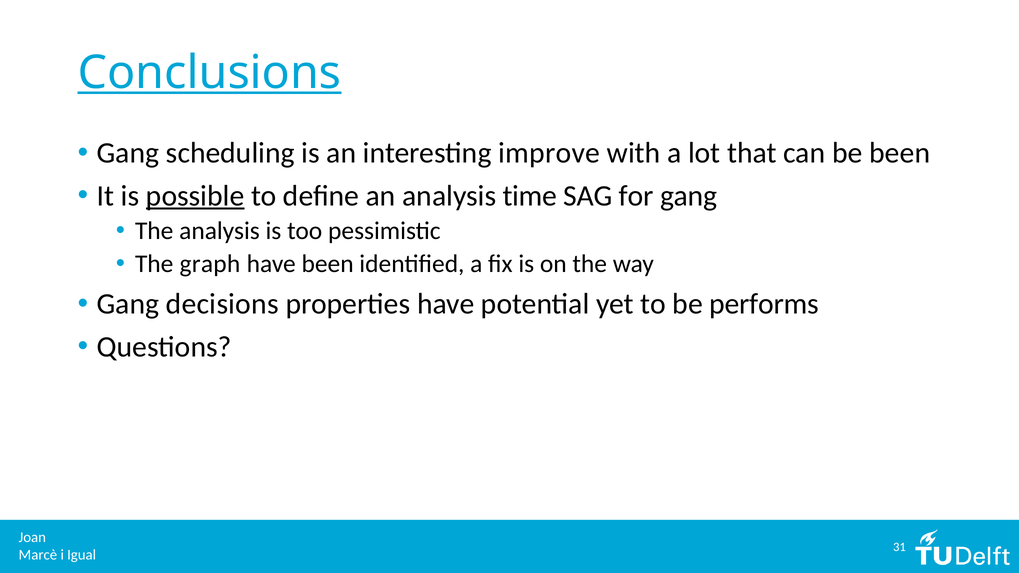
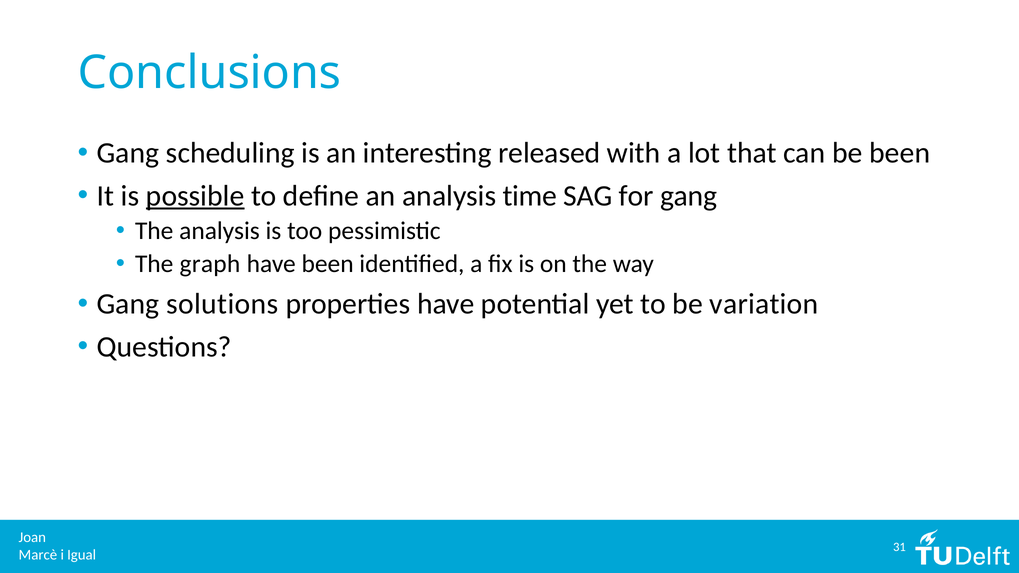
Conclusions underline: present -> none (210, 73)
improve: improve -> released (549, 153)
decisions: decisions -> solutions (222, 304)
performs: performs -> variation (764, 304)
